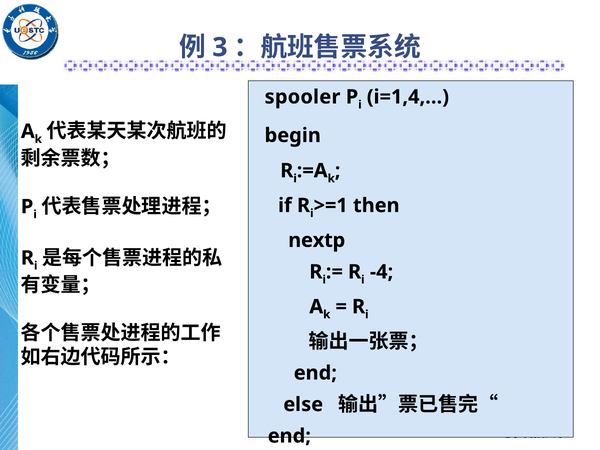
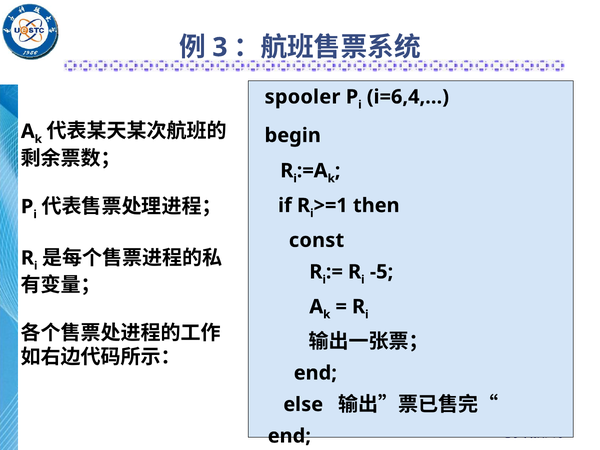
i=1,4,…: i=1,4,… -> i=6,4,… (408, 97)
nextp: nextp -> const (317, 240)
-4: -4 -> -5 (381, 272)
